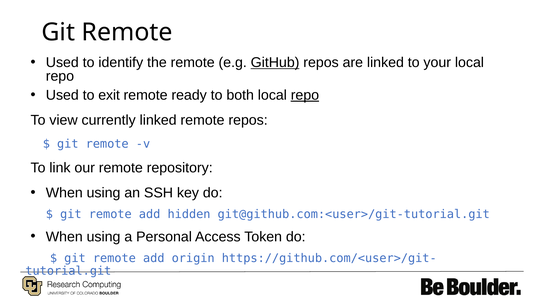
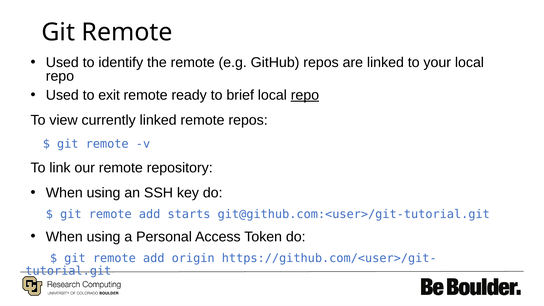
GitHub underline: present -> none (275, 63)
both: both -> brief (240, 95)
hidden: hidden -> starts (189, 214)
